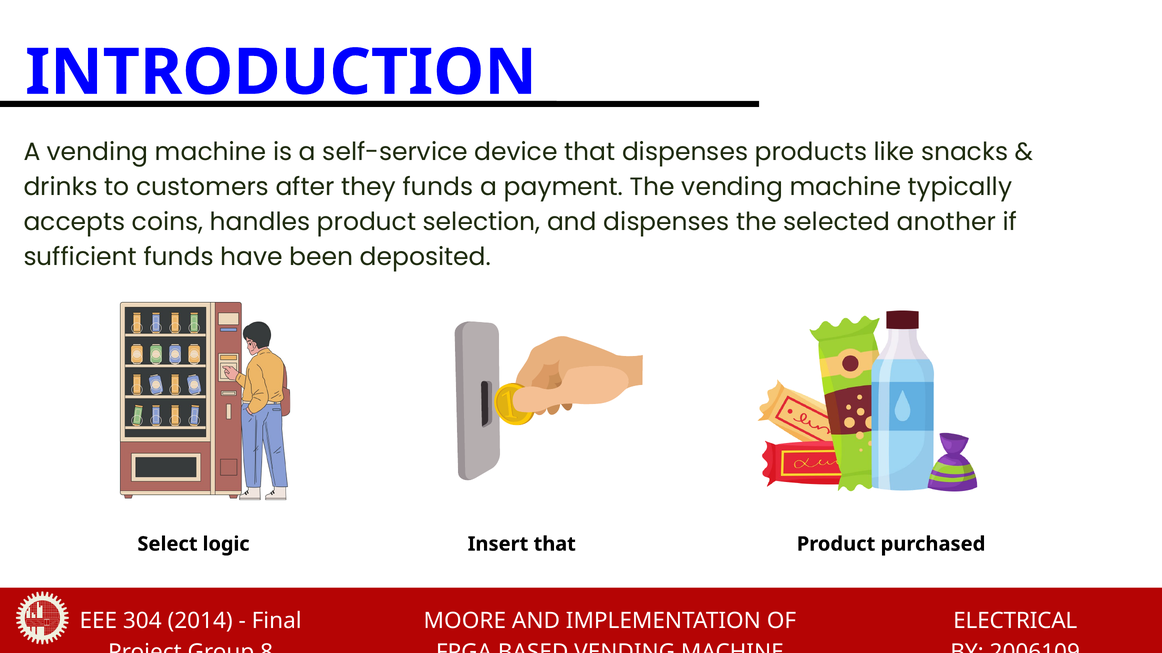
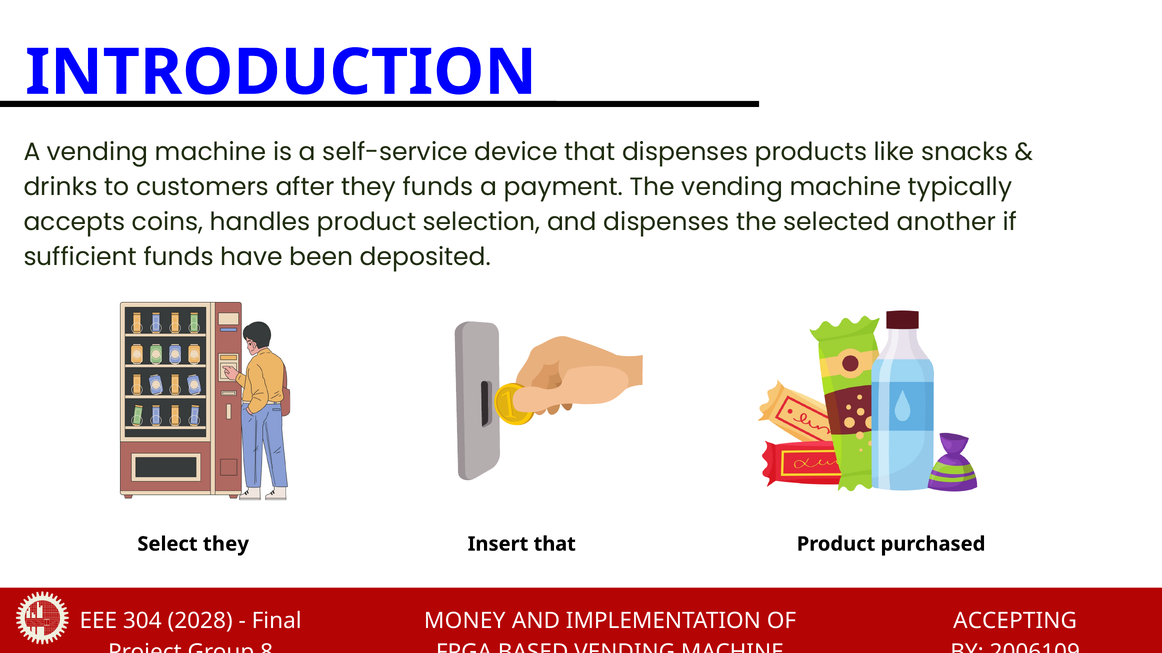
Select logic: logic -> they (226, 545)
2014: 2014 -> 2028 (200, 621)
MOORE: MOORE -> MONEY (465, 621)
ELECTRICAL: ELECTRICAL -> ACCEPTING (1015, 621)
